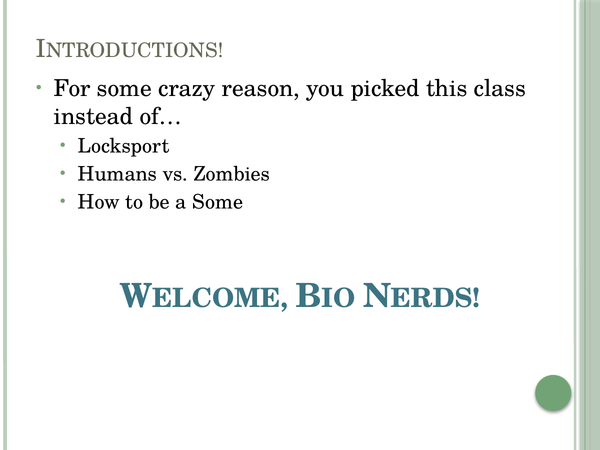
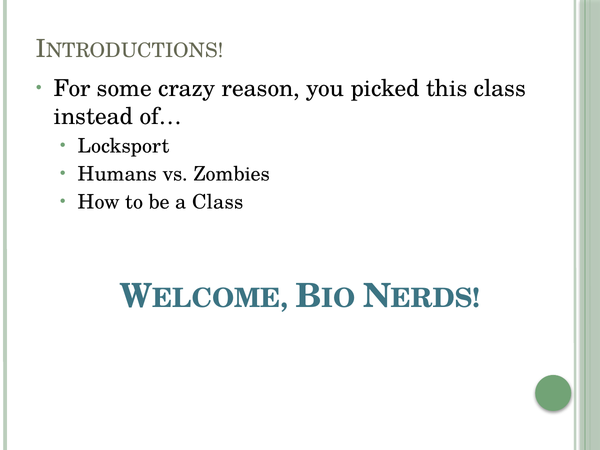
a Some: Some -> Class (218, 202)
